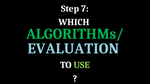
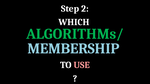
7: 7 -> 2 (85, 9)
EVALUATION: EVALUATION -> MEMBERSHIP (73, 49)
USE colour: light green -> pink (82, 65)
